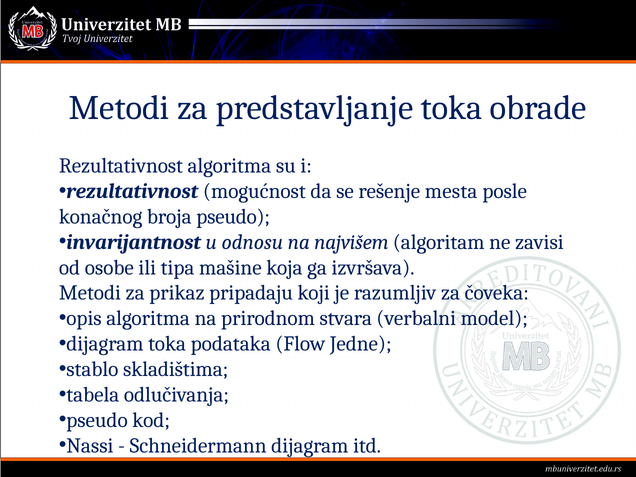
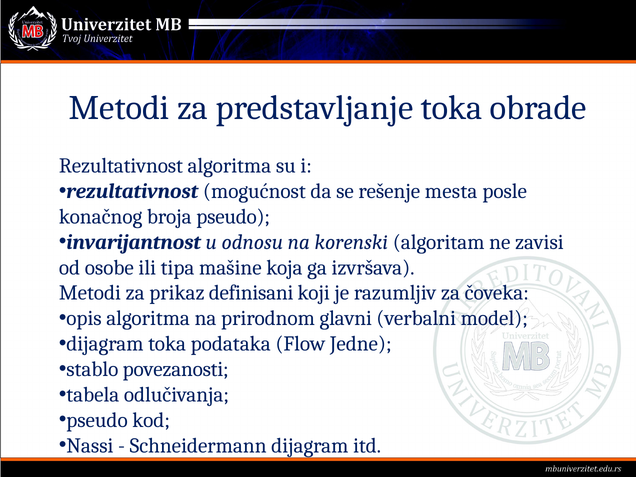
najvišem: najvišem -> korenski (351, 242)
pripadaju: pripadaju -> definisani (251, 293)
stvara: stvara -> glavni (346, 318)
skladištima: skladištima -> povezanosti (176, 369)
